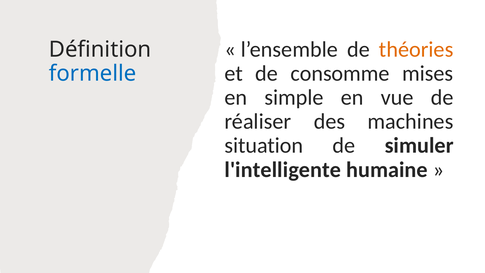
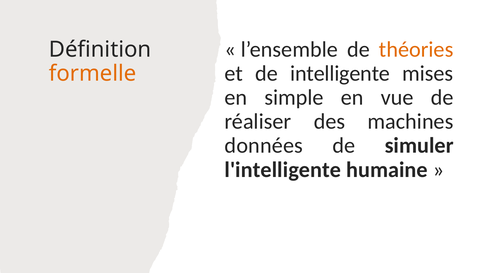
consomme: consomme -> intelligente (340, 73)
formelle colour: blue -> orange (93, 73)
situation: situation -> données (264, 146)
